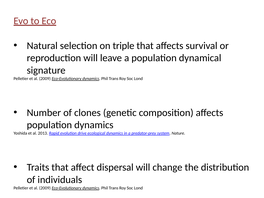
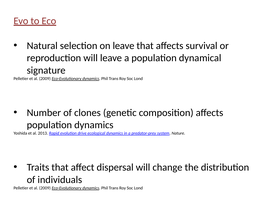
on triple: triple -> leave (124, 46)
